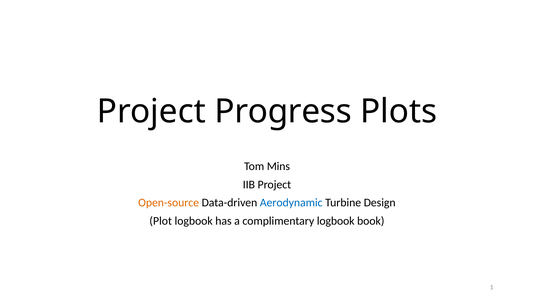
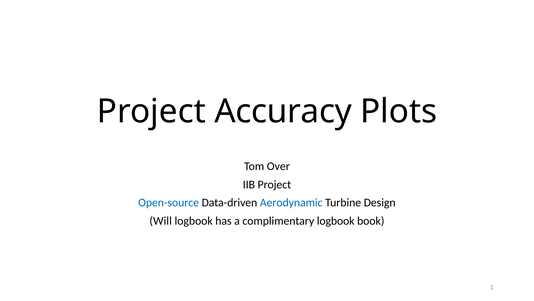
Progress: Progress -> Accuracy (283, 111)
Mins: Mins -> Over (278, 166)
Open-source colour: orange -> blue (169, 202)
Plot: Plot -> Will (161, 221)
